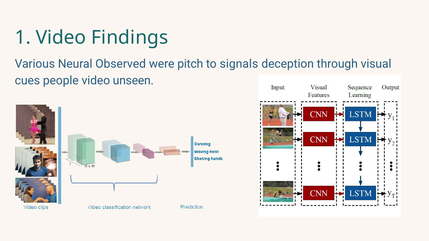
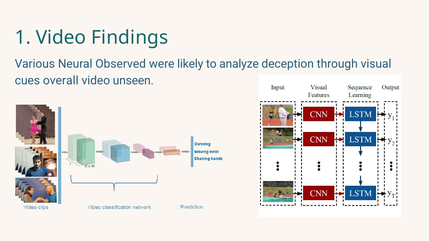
pitch: pitch -> likely (190, 64)
signals: signals -> analyze (239, 64)
people: people -> overall (61, 81)
